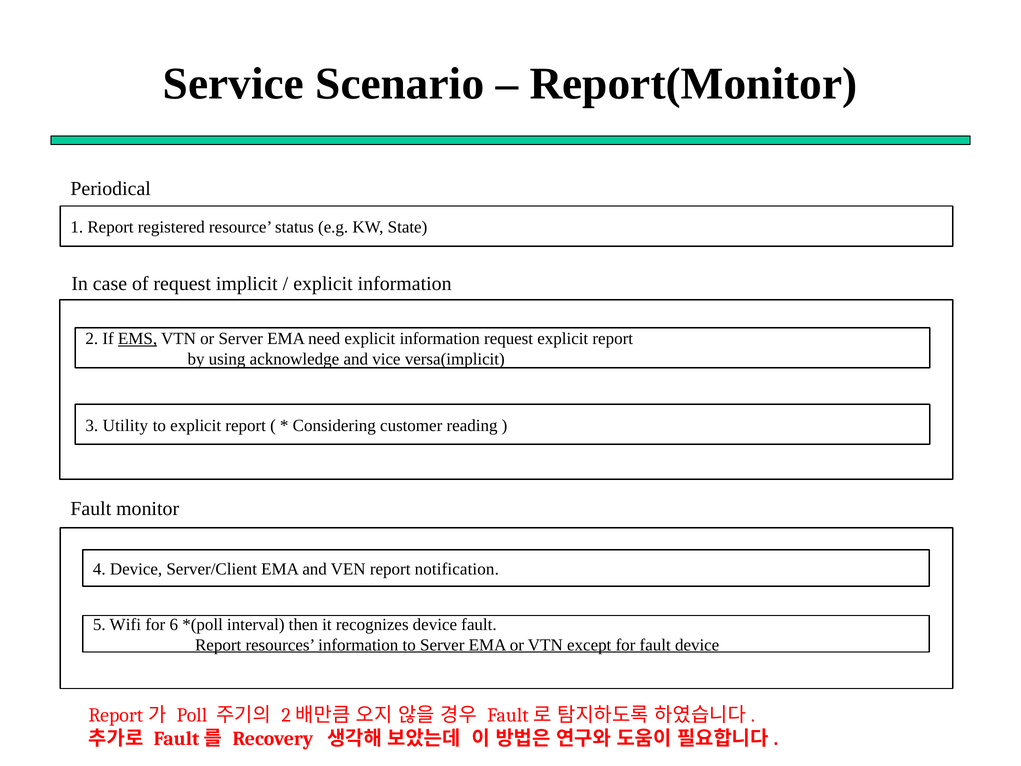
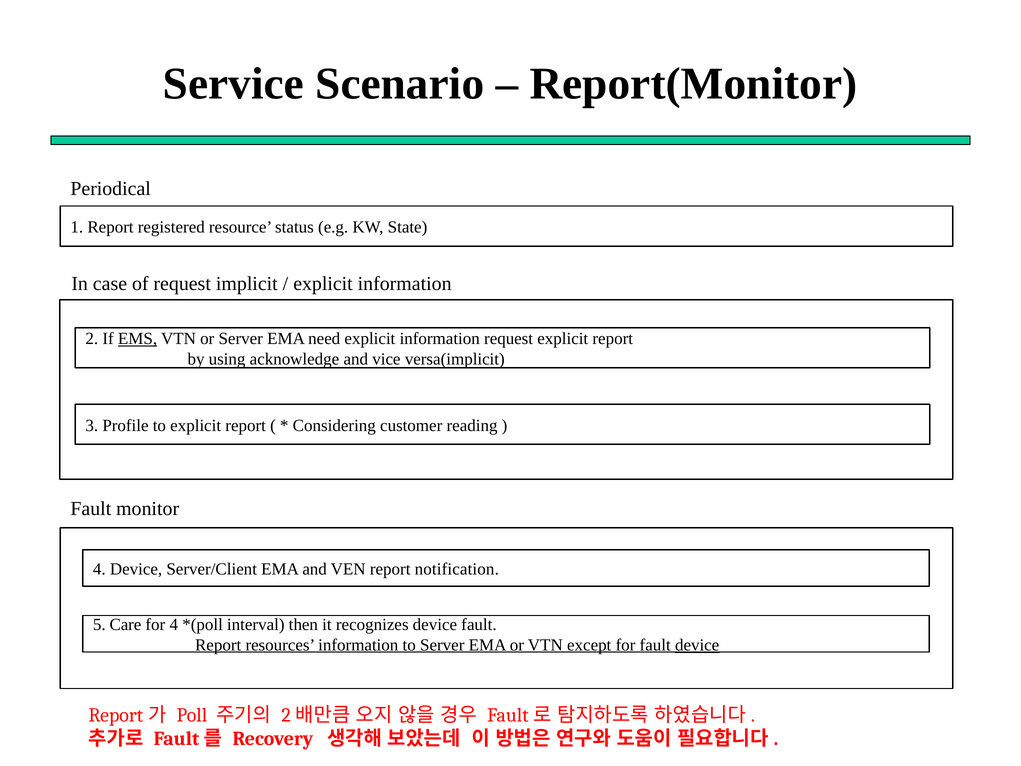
Utility: Utility -> Profile (125, 425)
Wifi: Wifi -> Care (125, 625)
for 6: 6 -> 4 (174, 625)
device underline: none -> present (697, 645)
